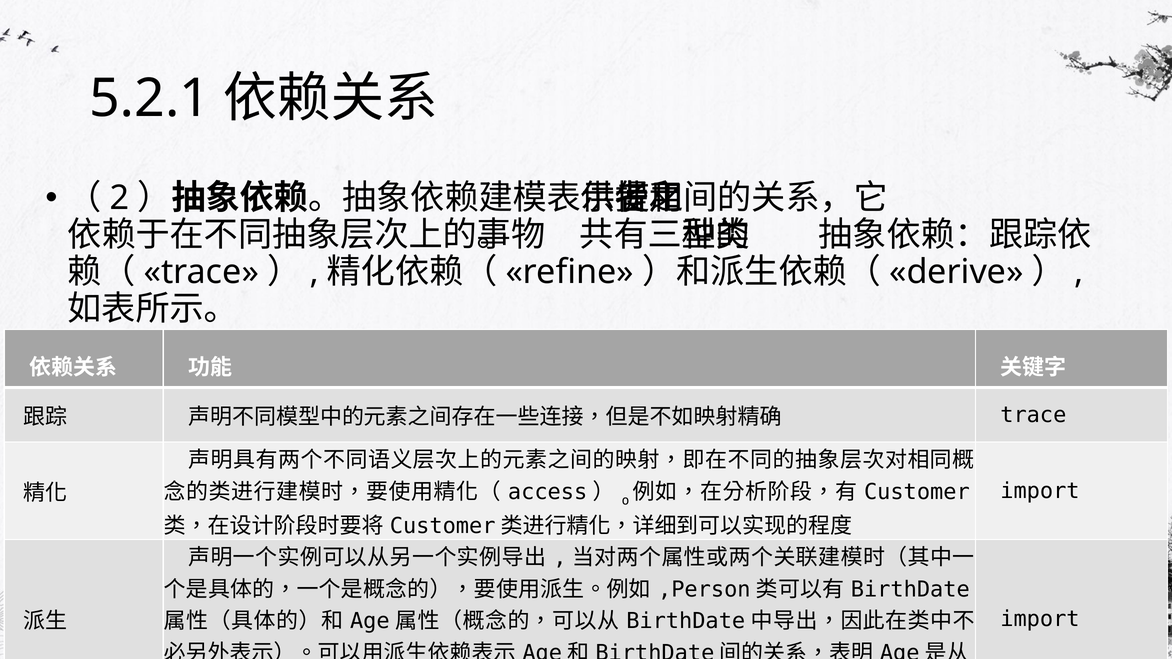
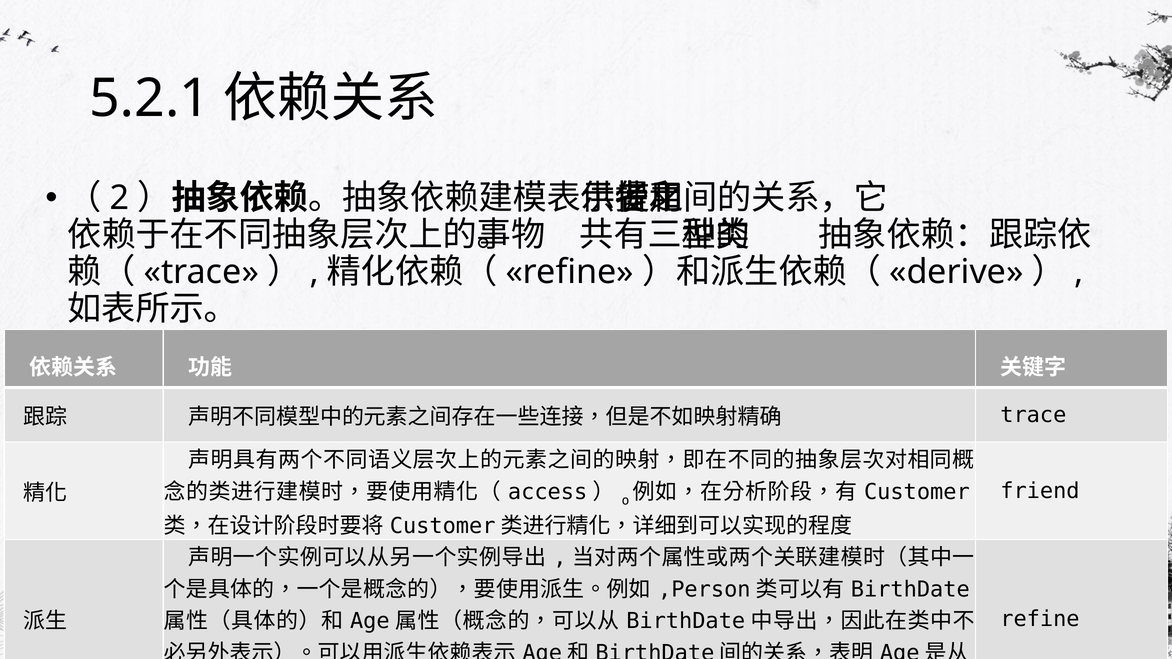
import: import -> friend (1040, 491)
import: import -> refine (1040, 619)
